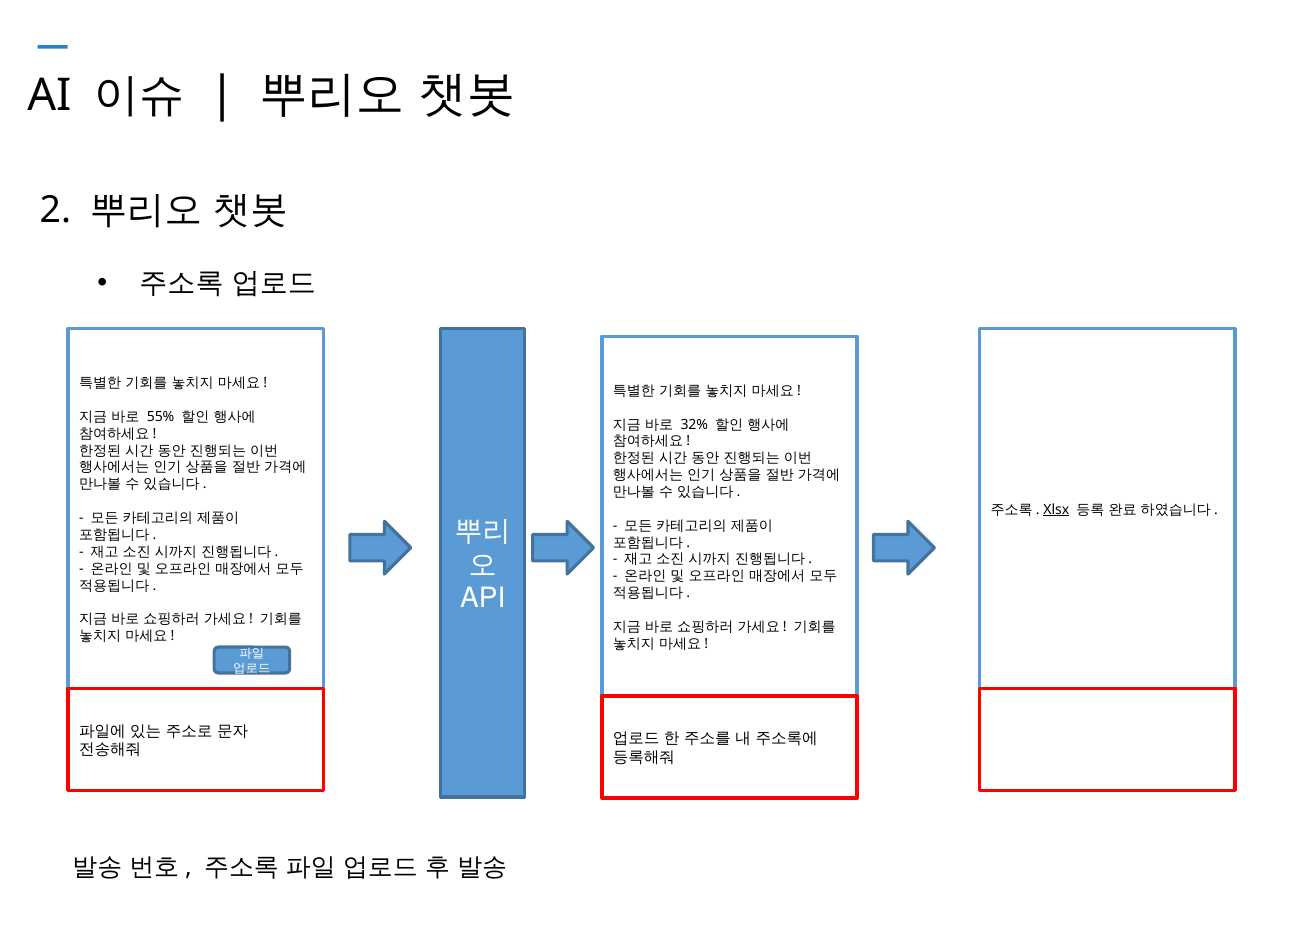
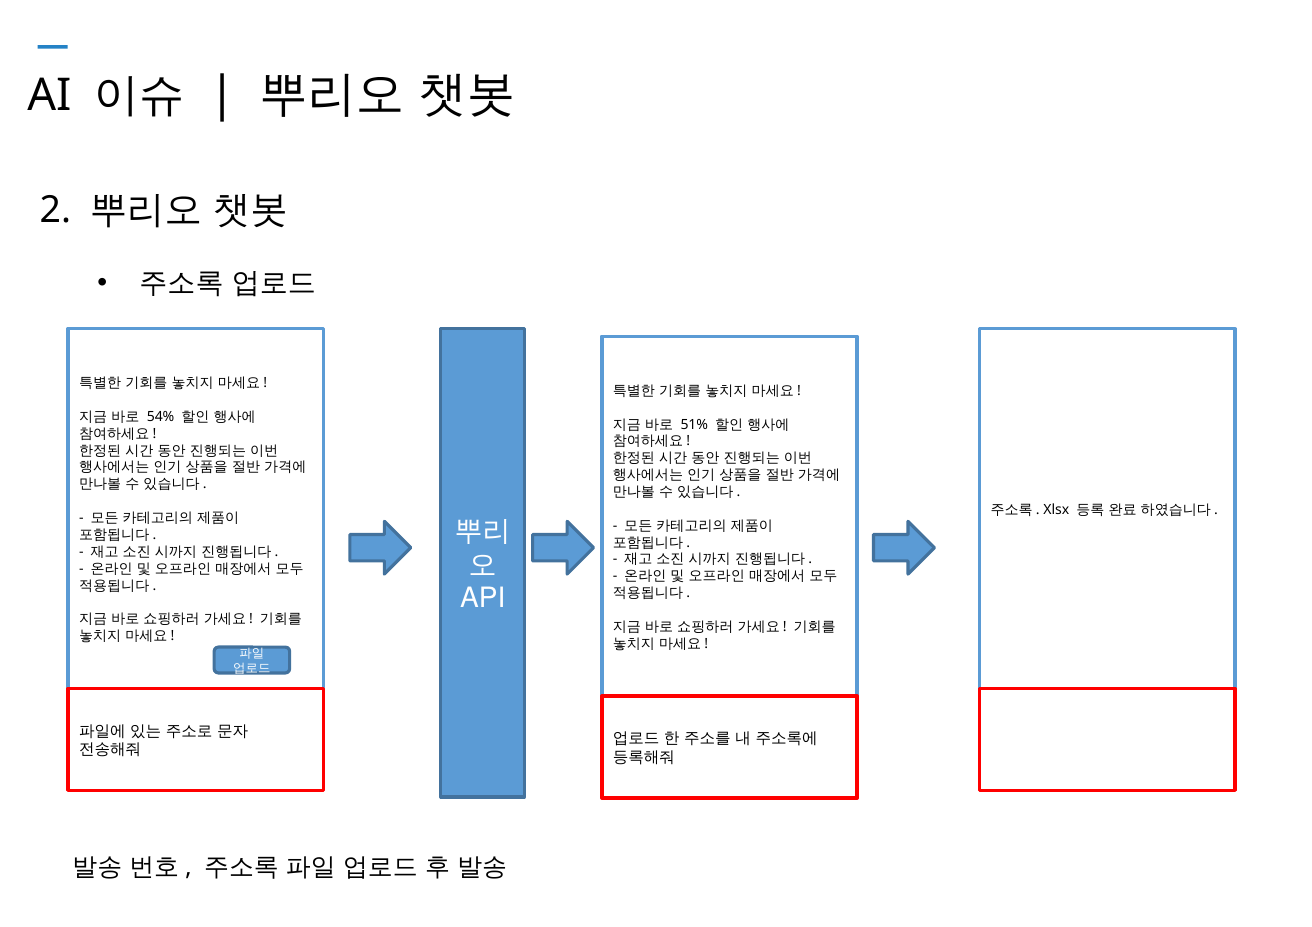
55%: 55% -> 54% (161, 417)
32%: 32% -> 51% (694, 424)
Xlsx underline: present -> none (1056, 510)
